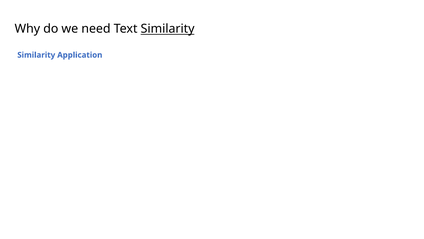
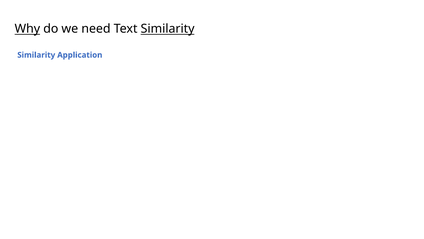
Why underline: none -> present (27, 29)
